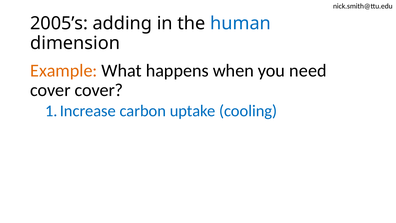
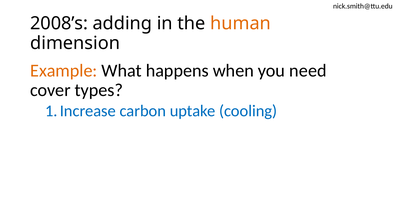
2005’s: 2005’s -> 2008’s (59, 23)
human colour: blue -> orange (241, 23)
cover cover: cover -> types (99, 90)
